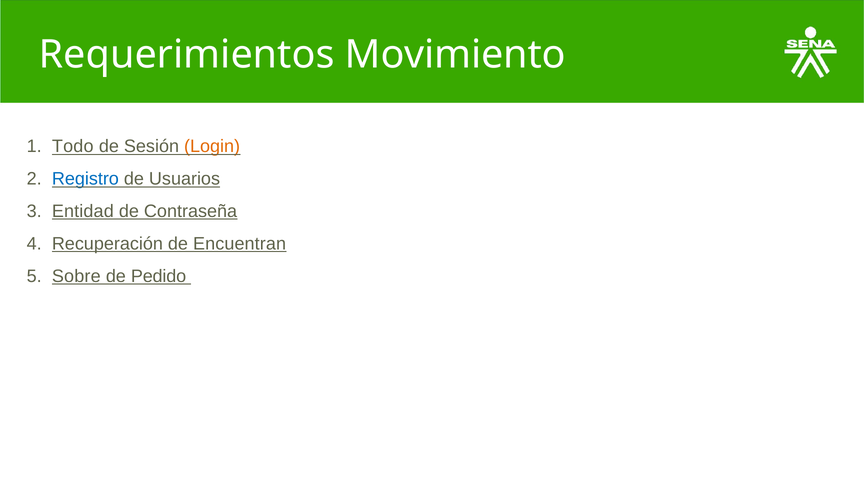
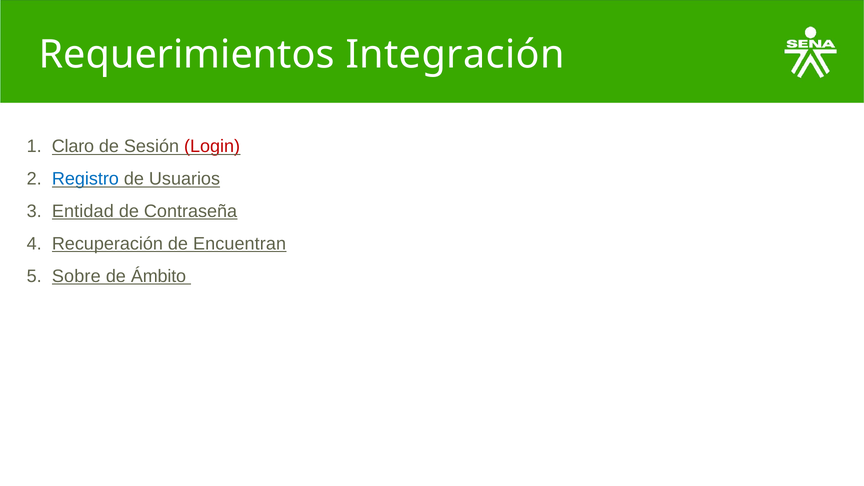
Movimiento: Movimiento -> Integración (455, 55)
Todo: Todo -> Claro (73, 146)
Login colour: orange -> red (212, 146)
Pedido: Pedido -> Ámbito (159, 276)
